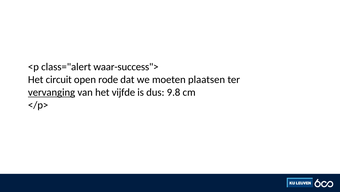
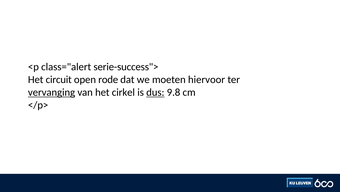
waar-success">: waar-success"> -> serie-success"> (126, 66)
plaatsen: plaatsen -> hiervoor (207, 79)
vijfde: vijfde -> cirkel (123, 92)
dus underline: none -> present (155, 92)
